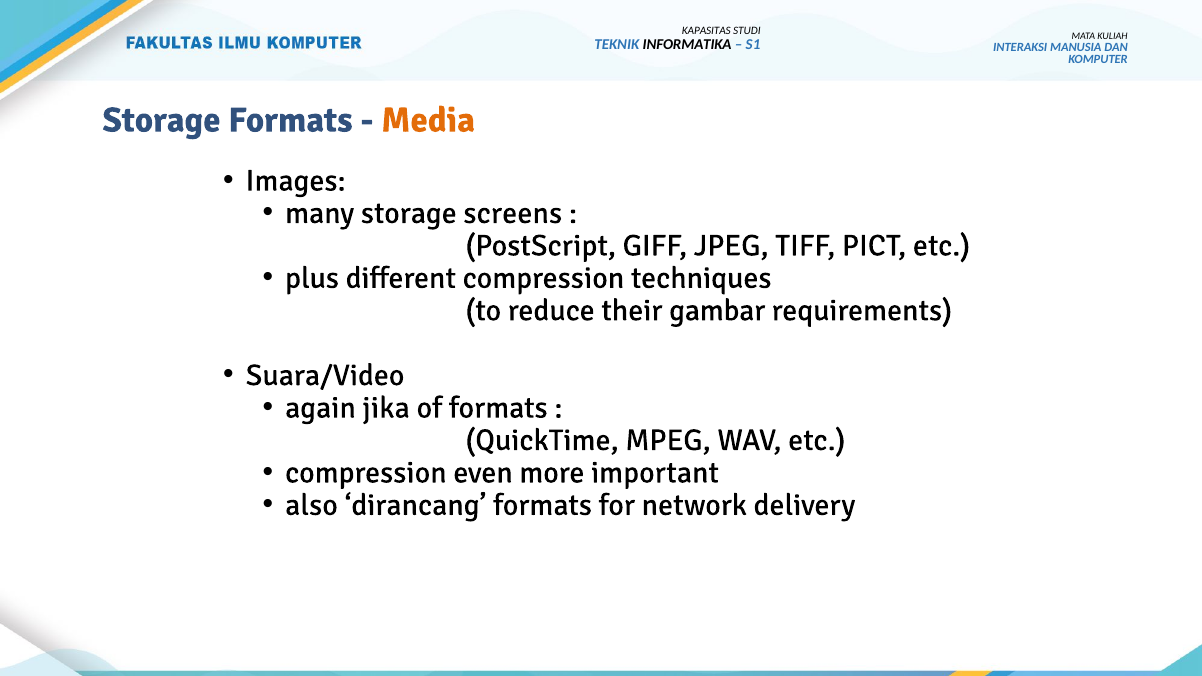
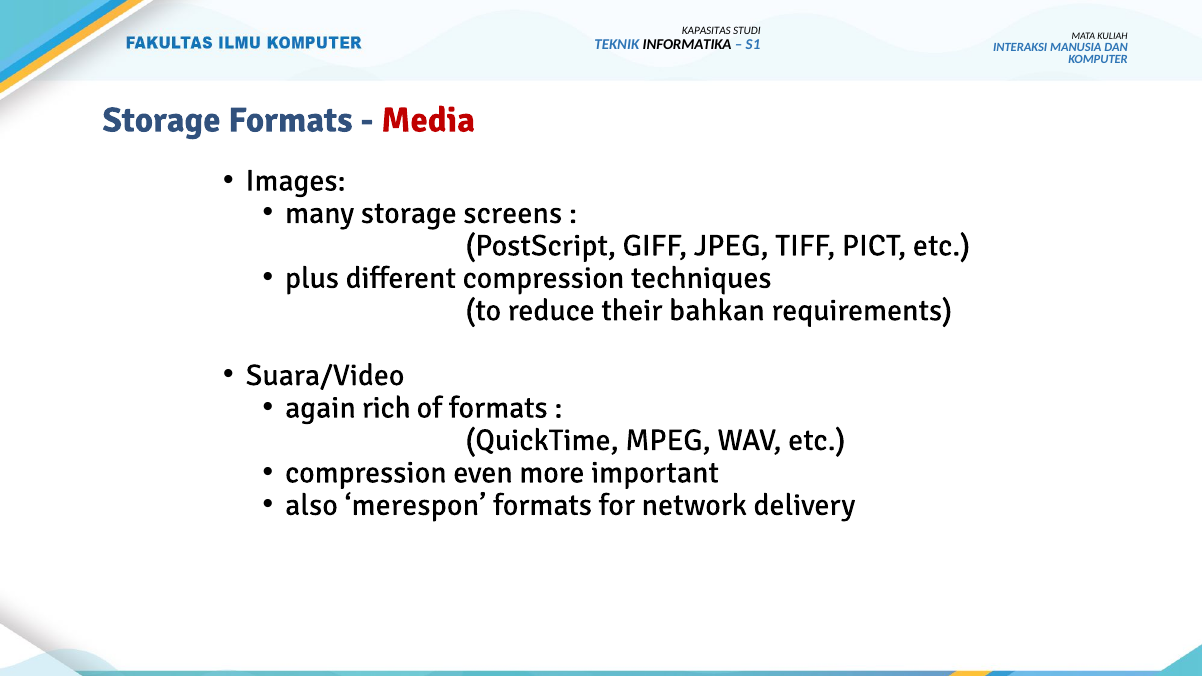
Media colour: orange -> red (428, 120)
gambar: gambar -> bahkan (717, 310)
jika: jika -> rich (386, 408)
dirancang: dirancang -> merespon (415, 505)
